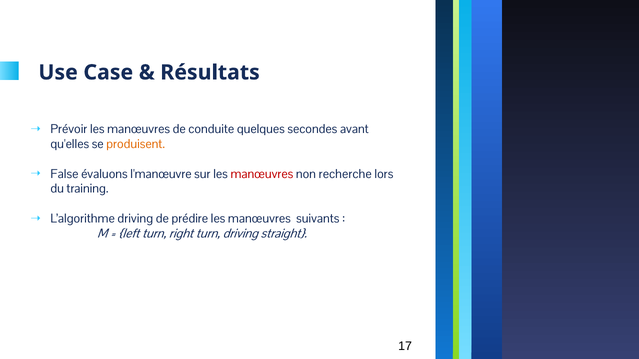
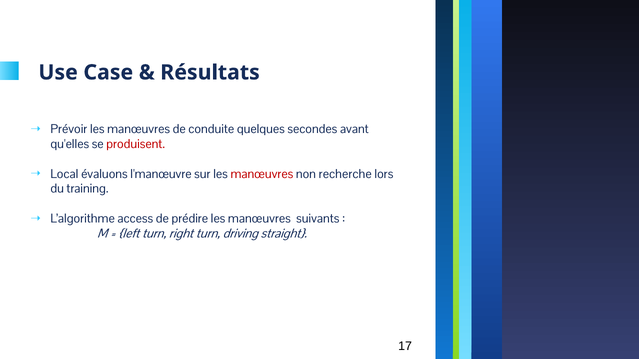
produisent colour: orange -> red (136, 144)
False: False -> Local (64, 174)
L’algorithme driving: driving -> access (135, 219)
